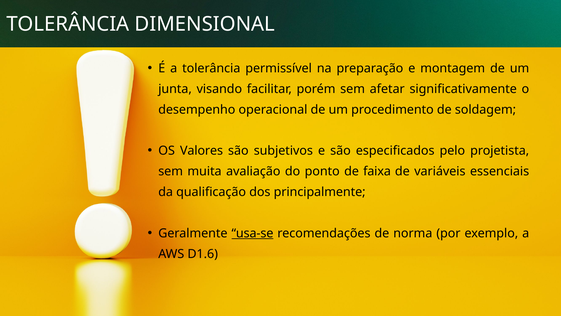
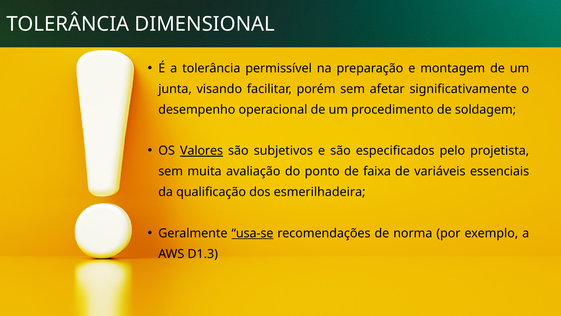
Valores underline: none -> present (202, 151)
principalmente: principalmente -> esmerilhadeira (320, 192)
D1.6: D1.6 -> D1.3 (203, 254)
